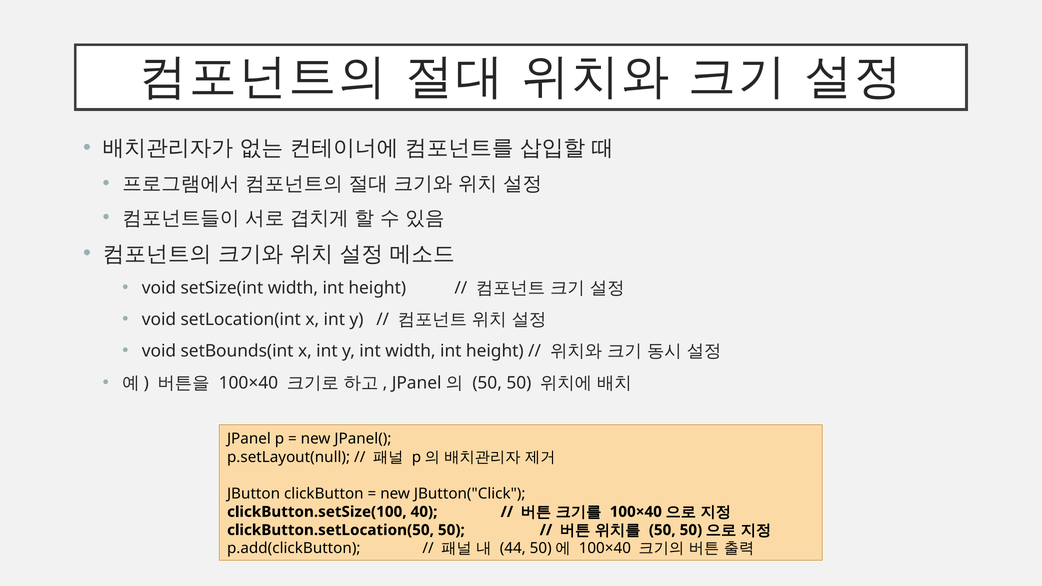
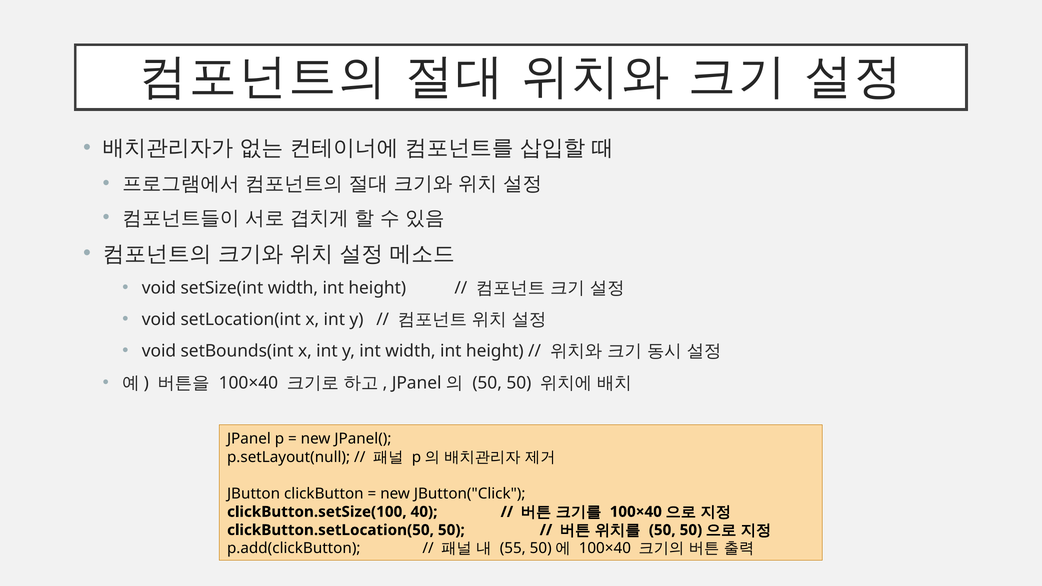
44: 44 -> 55 (513, 548)
